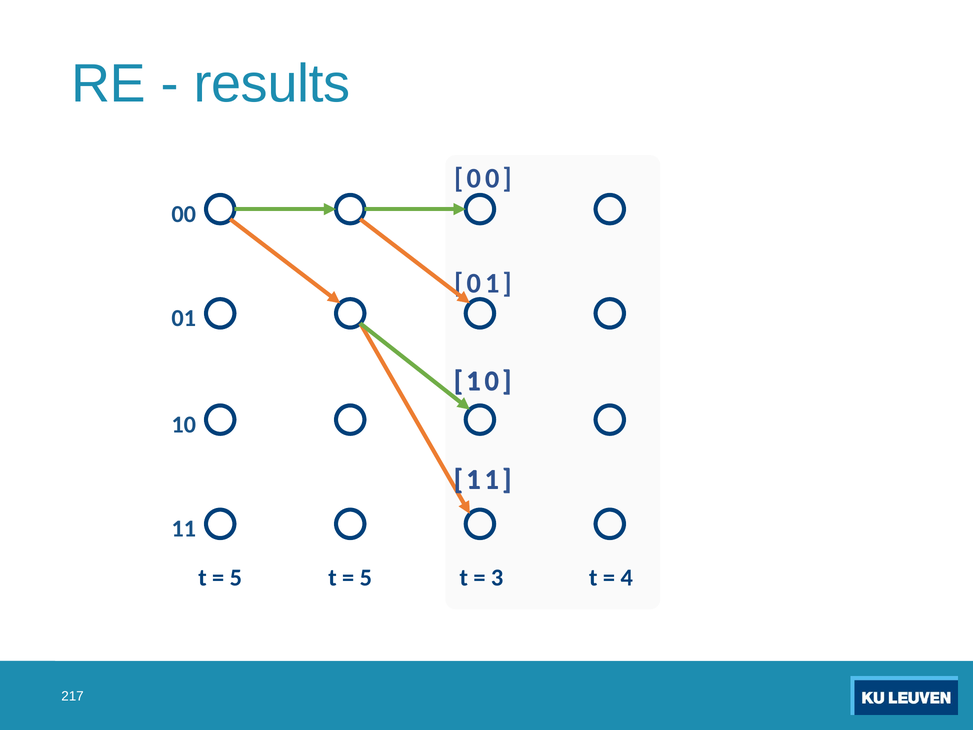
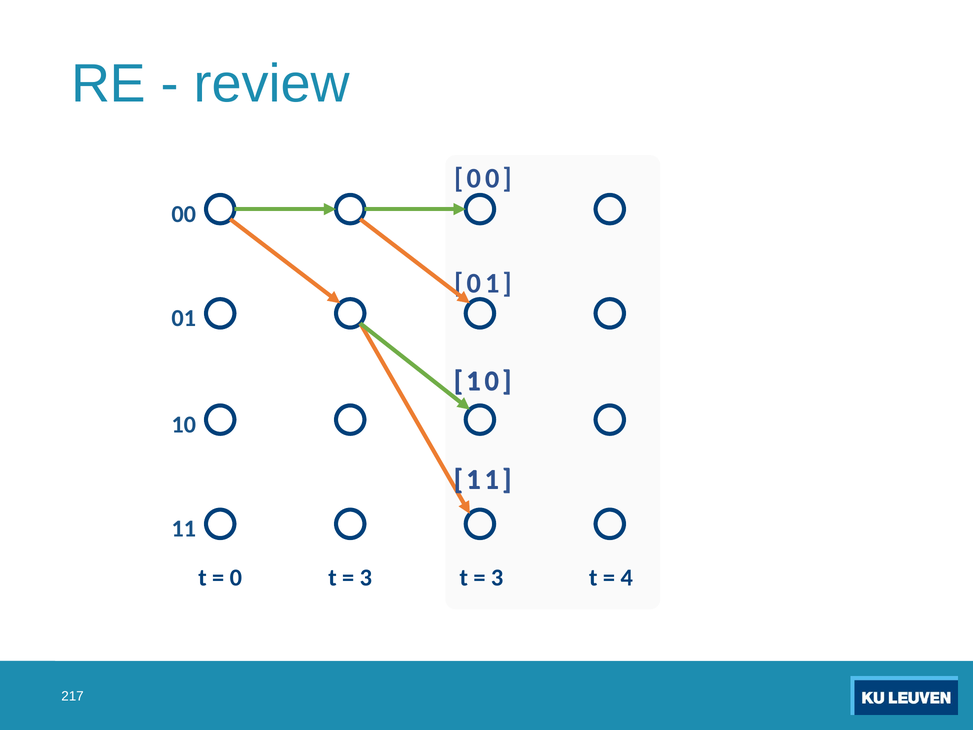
results: results -> review (272, 84)
5: 5 -> 0 (236, 577)
5: 5 -> 3 (366, 577)
